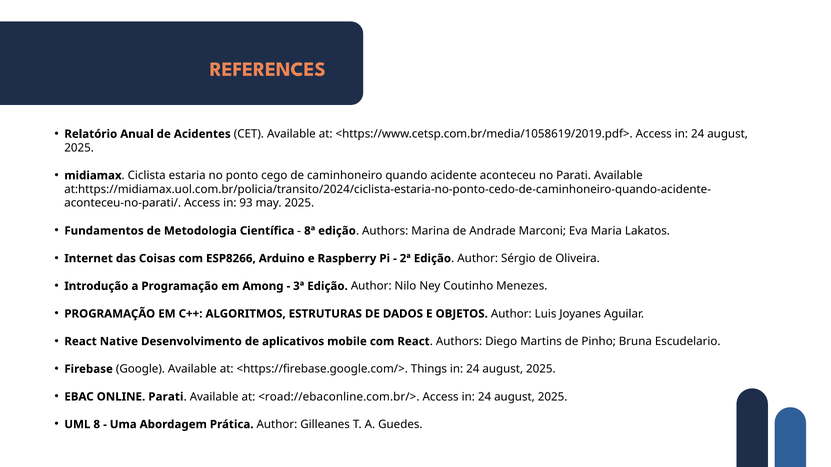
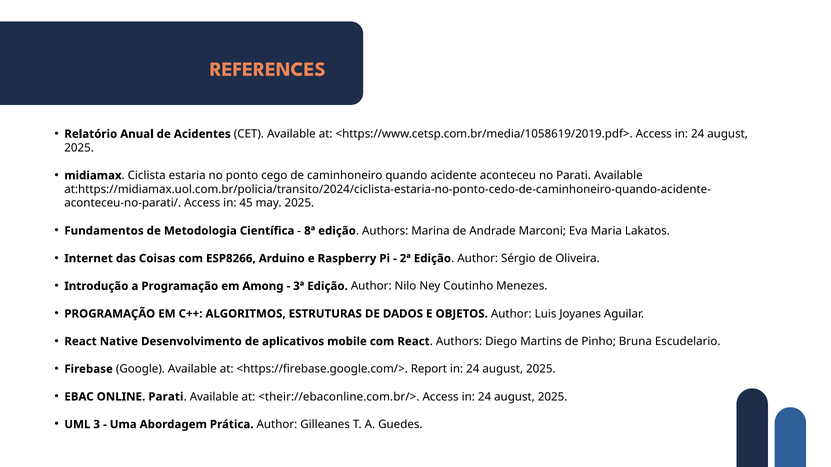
93: 93 -> 45 (246, 203)
Things: Things -> Report (429, 369)
<road://ebaconline.com.br/>: <road://ebaconline.com.br/> -> <their://ebaconline.com.br/> (339, 397)
8: 8 -> 3 (97, 425)
